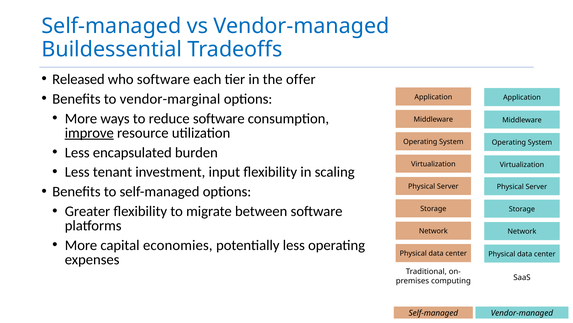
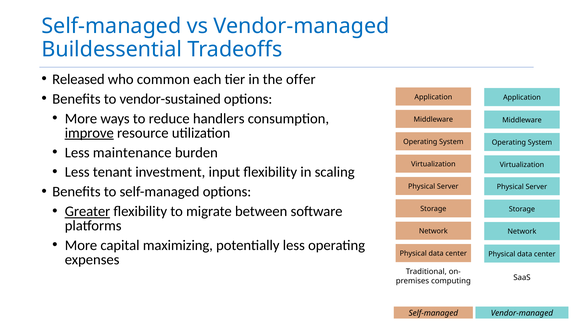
who software: software -> common (163, 79)
vendor-marginal: vendor-marginal -> vendor-sustained (170, 99)
reduce software: software -> handlers (219, 118)
encapsulated: encapsulated -> maintenance (132, 152)
Greater underline: none -> present (88, 211)
economies: economies -> maximizing (178, 245)
